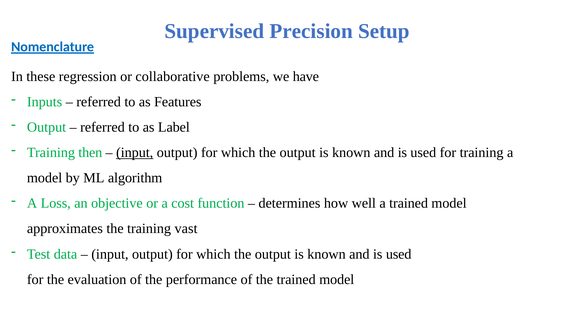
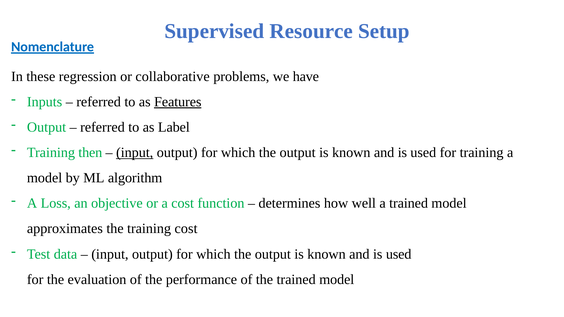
Precision: Precision -> Resource (311, 31)
Features underline: none -> present (178, 102)
training vast: vast -> cost (186, 229)
